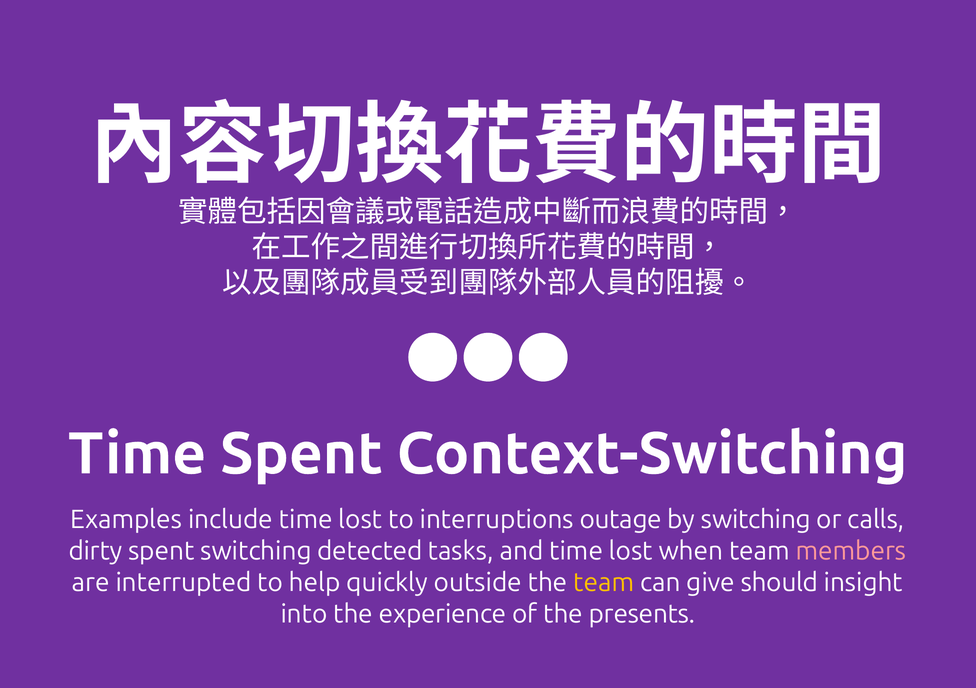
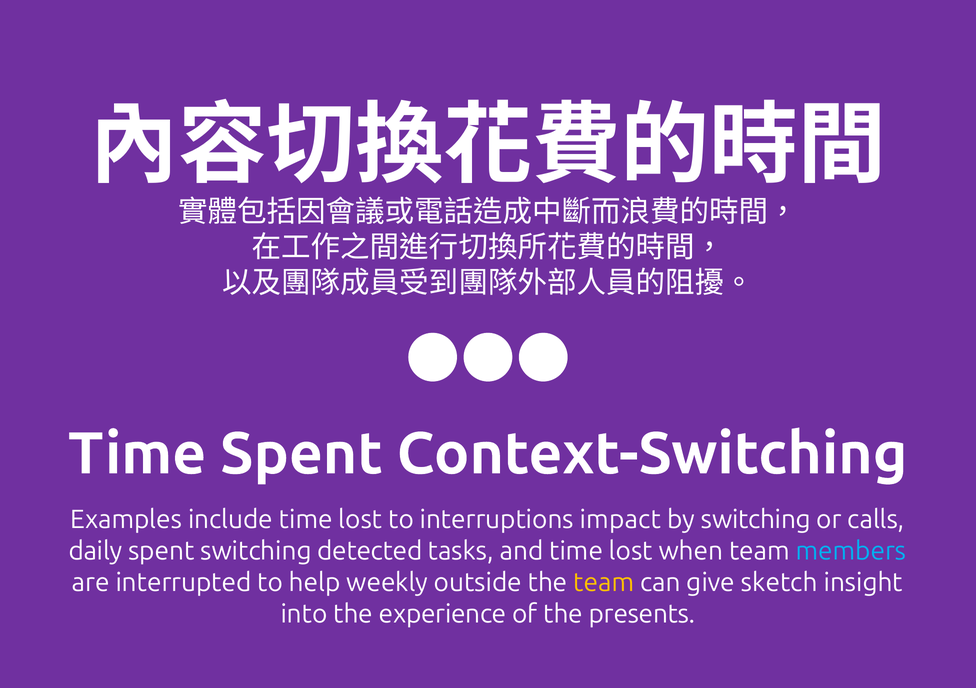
outage: outage -> impact (621, 520)
dirty: dirty -> daily (95, 551)
members colour: pink -> light blue (851, 551)
quickly: quickly -> weekly (387, 583)
should: should -> sketch (779, 583)
